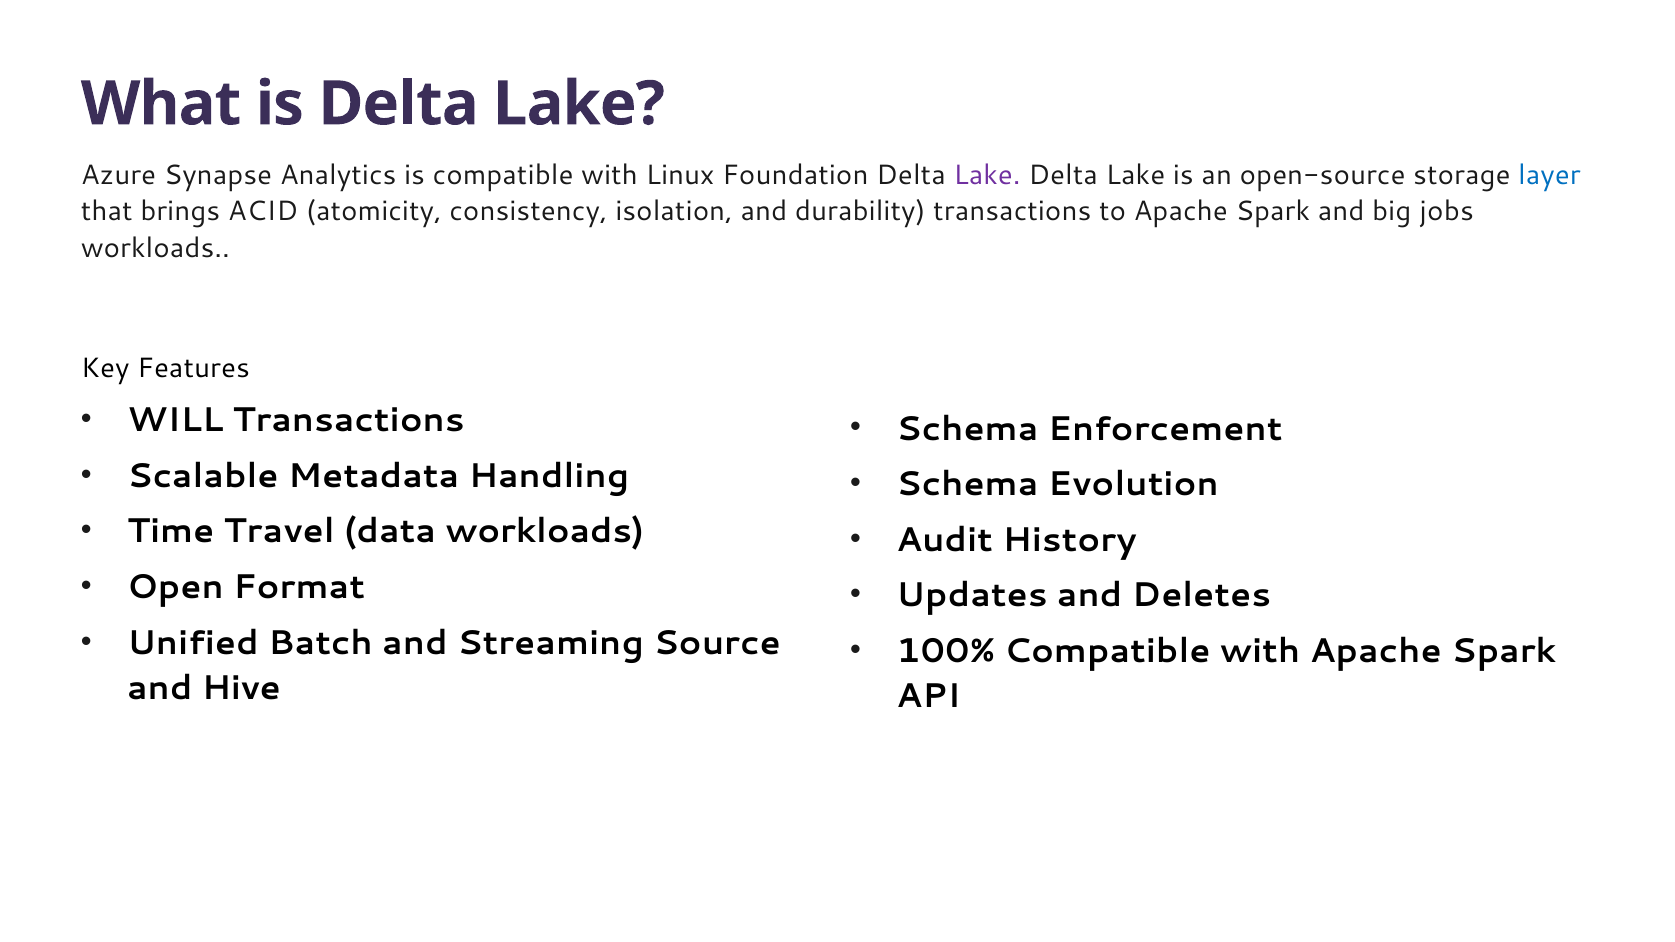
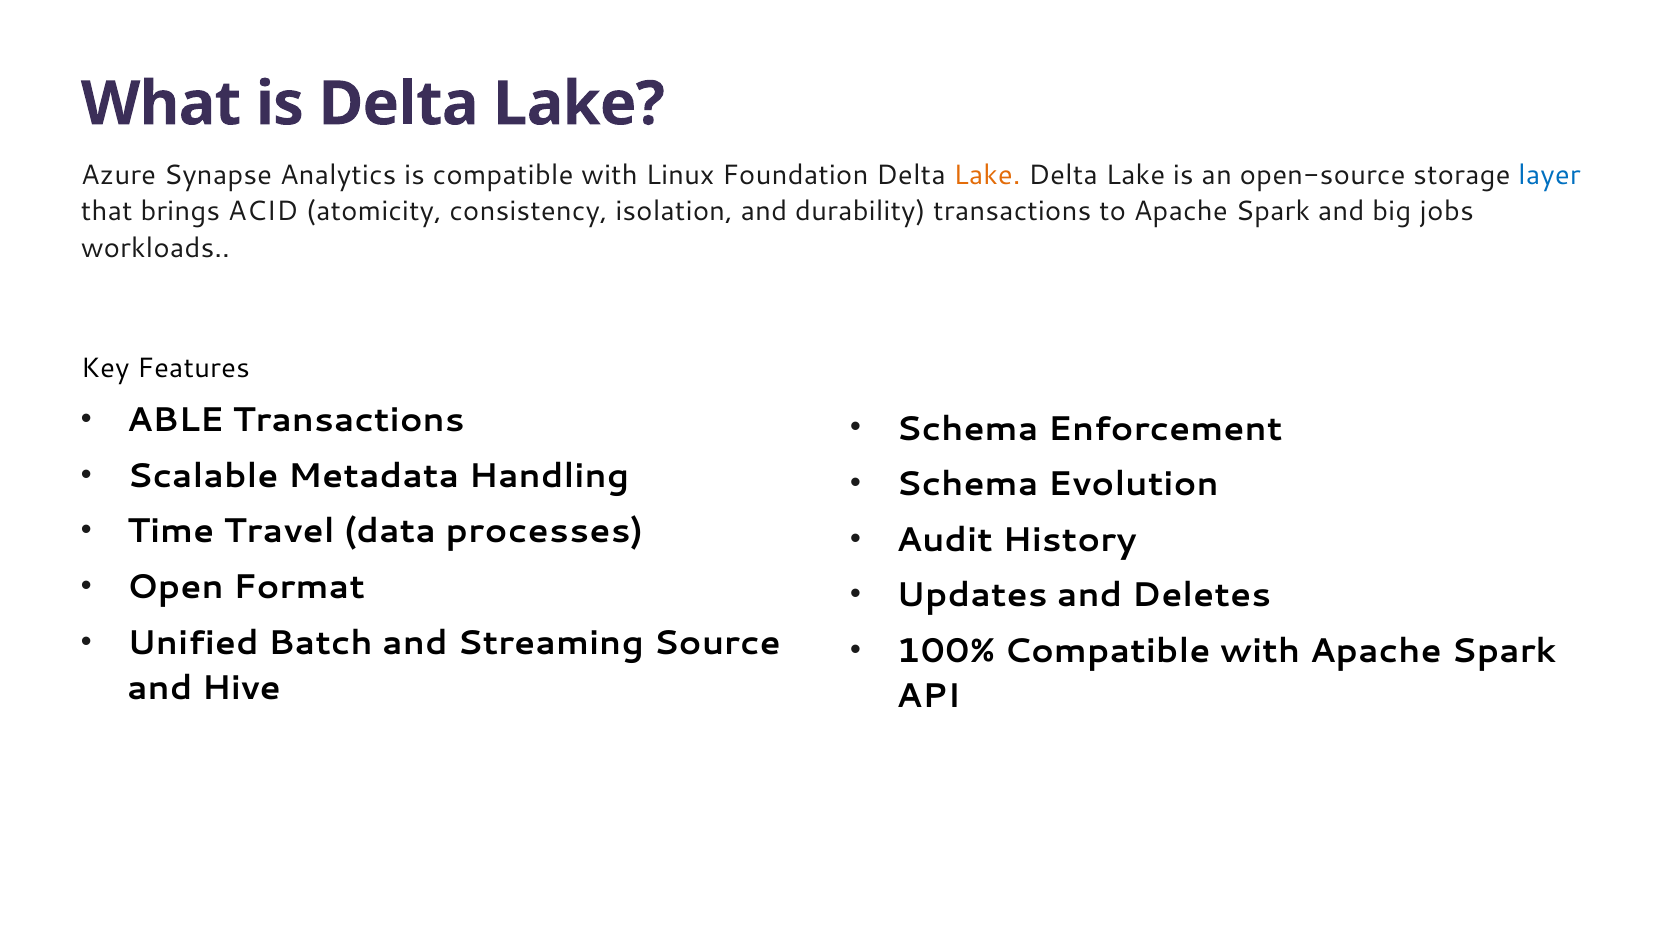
Lake colour: purple -> orange (987, 175)
WILL: WILL -> ABLE (175, 420)
data workloads: workloads -> processes (545, 532)
